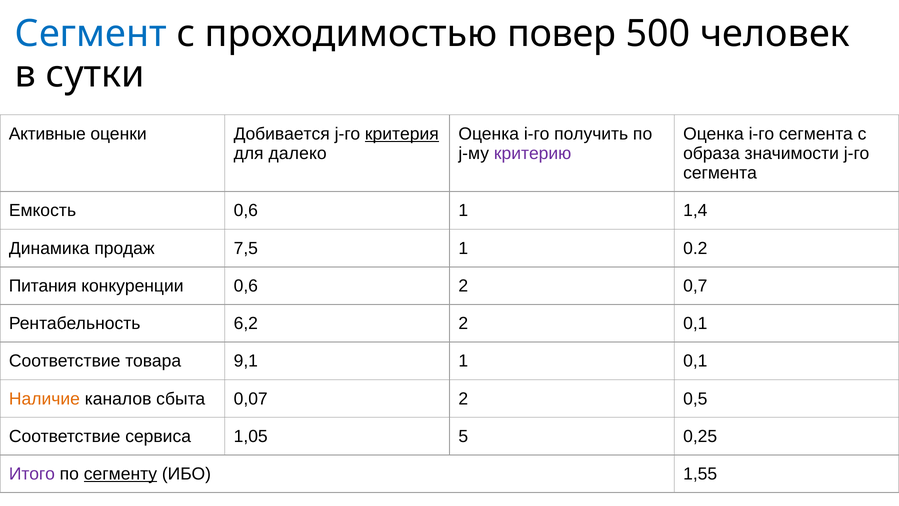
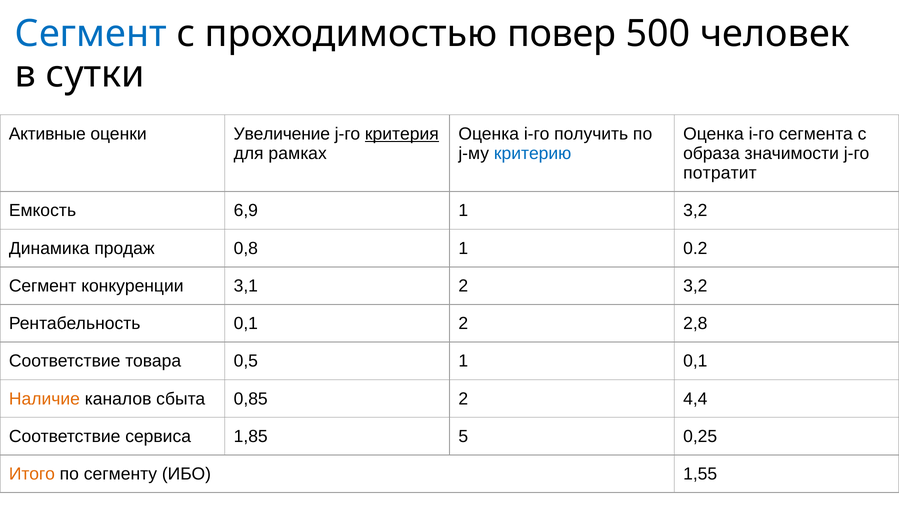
Добивается: Добивается -> Увеличение (282, 134)
далеко: далеко -> рамках (298, 153)
критерию colour: purple -> blue (533, 153)
сегмента: сегмента -> потратит (720, 173)
Емкость 0,6: 0,6 -> 6,9 (246, 211)
1 1,4: 1,4 -> 3,2 (695, 211)
7,5: 7,5 -> 0,8 (246, 248)
Питания: Питания -> Сегмент (43, 286)
конкуренции 0,6: 0,6 -> 3,1 (246, 286)
2 0,7: 0,7 -> 3,2 (695, 286)
Рентабельность 6,2: 6,2 -> 0,1 (246, 323)
2 0,1: 0,1 -> 2,8 (695, 323)
9,1: 9,1 -> 0,5 (246, 361)
0,07: 0,07 -> 0,85 (251, 399)
0,5: 0,5 -> 4,4 (695, 399)
1,05: 1,05 -> 1,85 (251, 436)
Итого colour: purple -> orange (32, 474)
сегменту underline: present -> none (120, 474)
